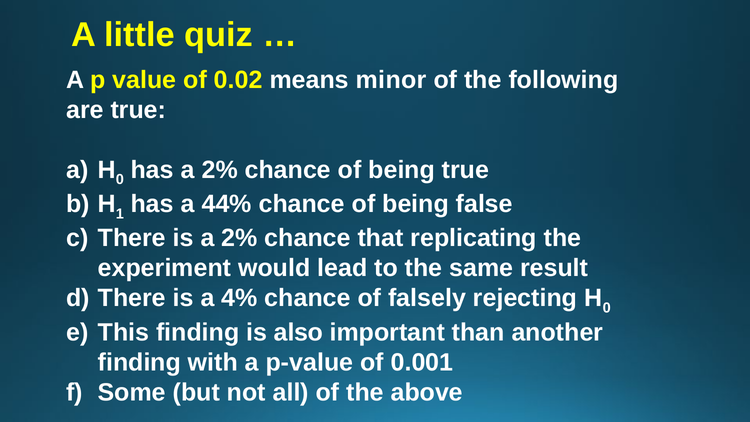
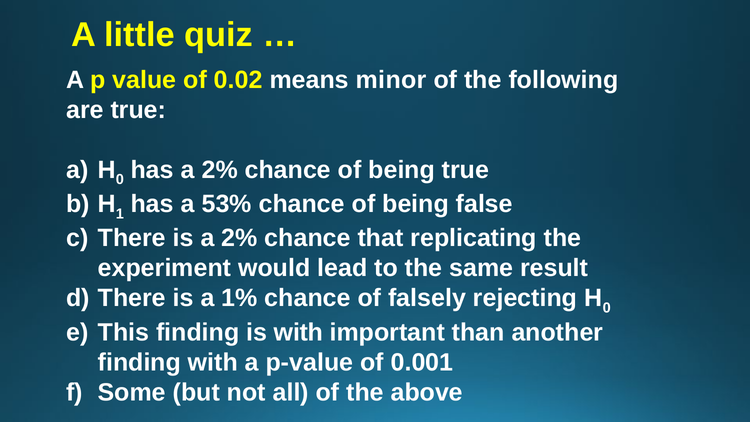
44%: 44% -> 53% (227, 204)
4%: 4% -> 1% (239, 298)
is also: also -> with (298, 332)
